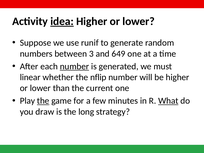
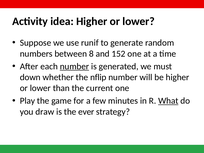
idea underline: present -> none (62, 21)
3: 3 -> 8 (91, 54)
649: 649 -> 152 (119, 54)
linear: linear -> down (30, 77)
the underline: present -> none (43, 101)
long: long -> ever (86, 112)
